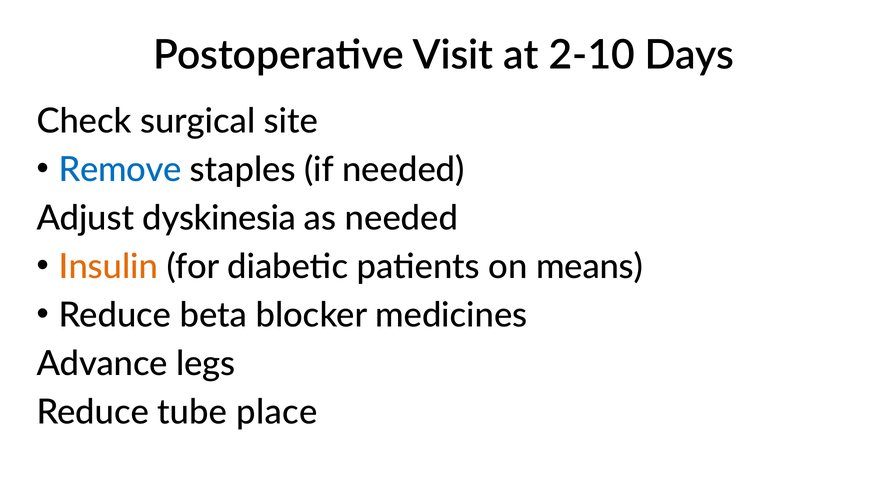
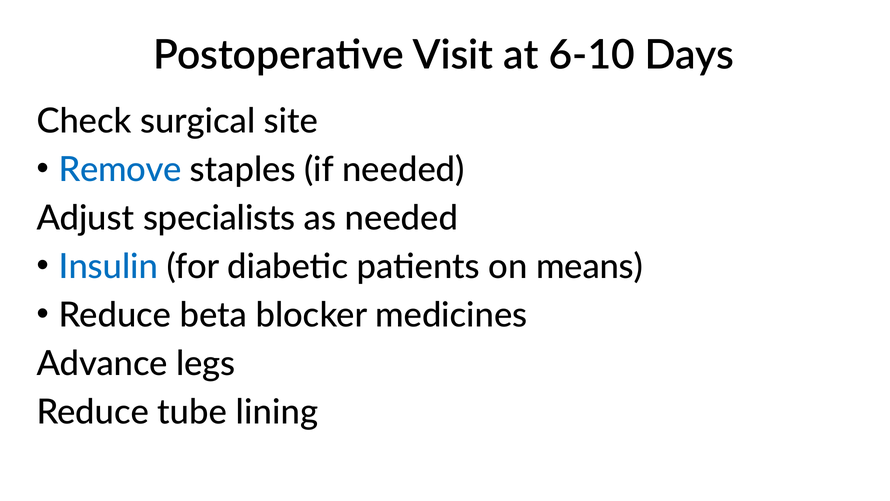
2-10: 2-10 -> 6-10 (592, 55)
dyskinesia: dyskinesia -> specialists (219, 218)
Insulin colour: orange -> blue (108, 267)
place: place -> lining (277, 412)
